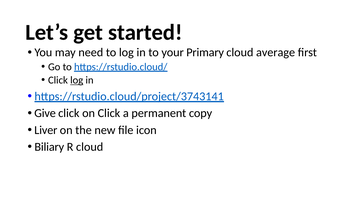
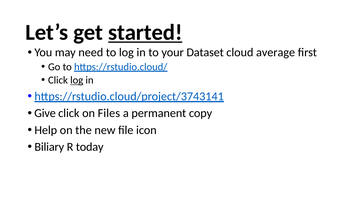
started underline: none -> present (145, 32)
Primary: Primary -> Dataset (205, 53)
on Click: Click -> Files (109, 113)
Liver: Liver -> Help (46, 130)
R cloud: cloud -> today (90, 147)
